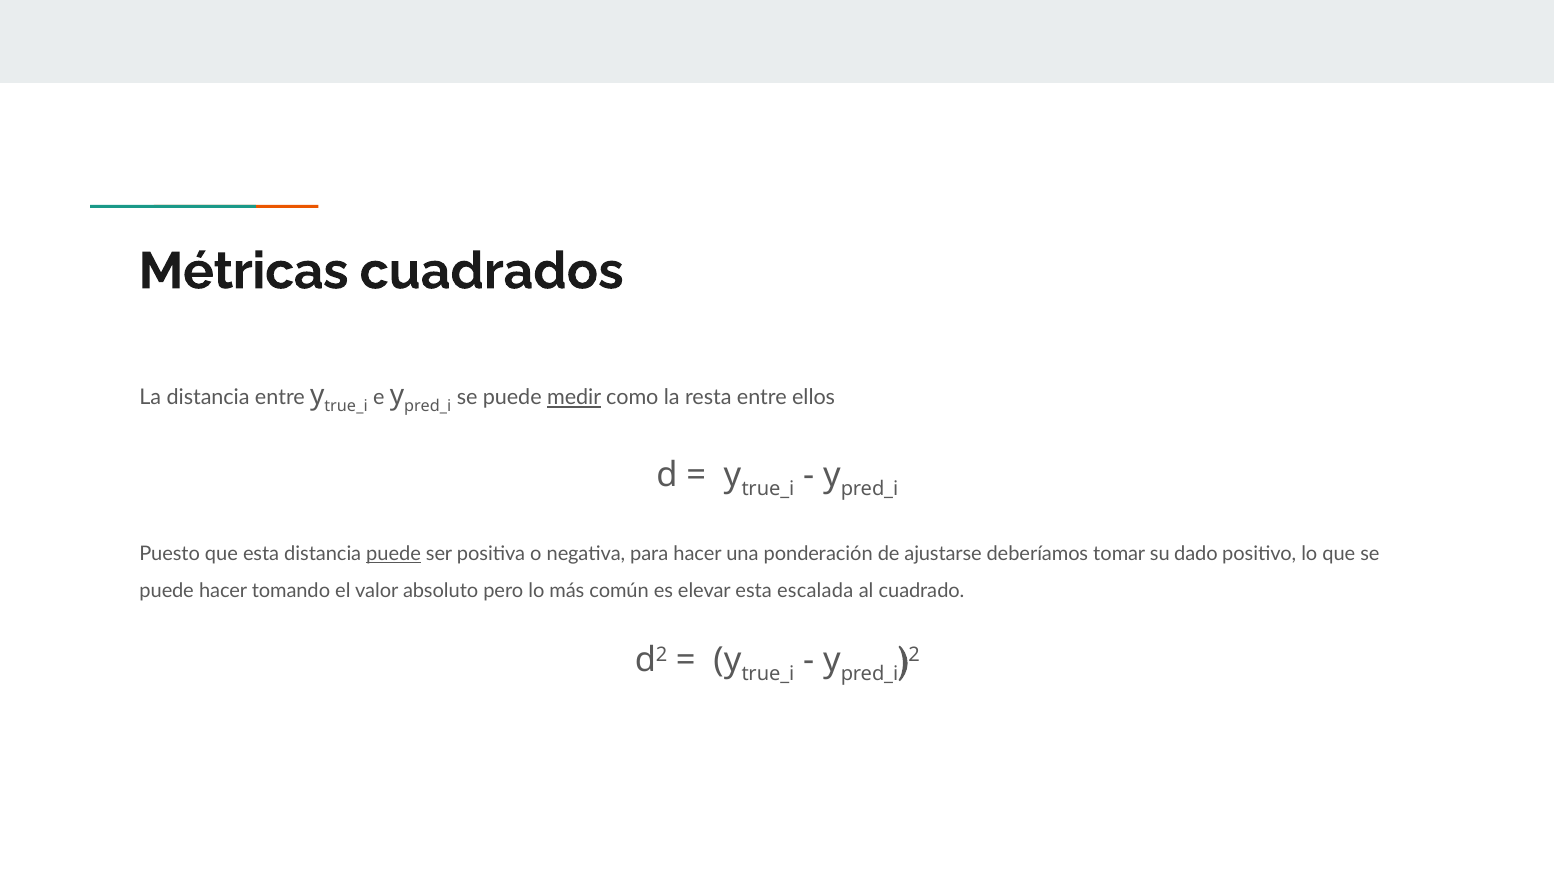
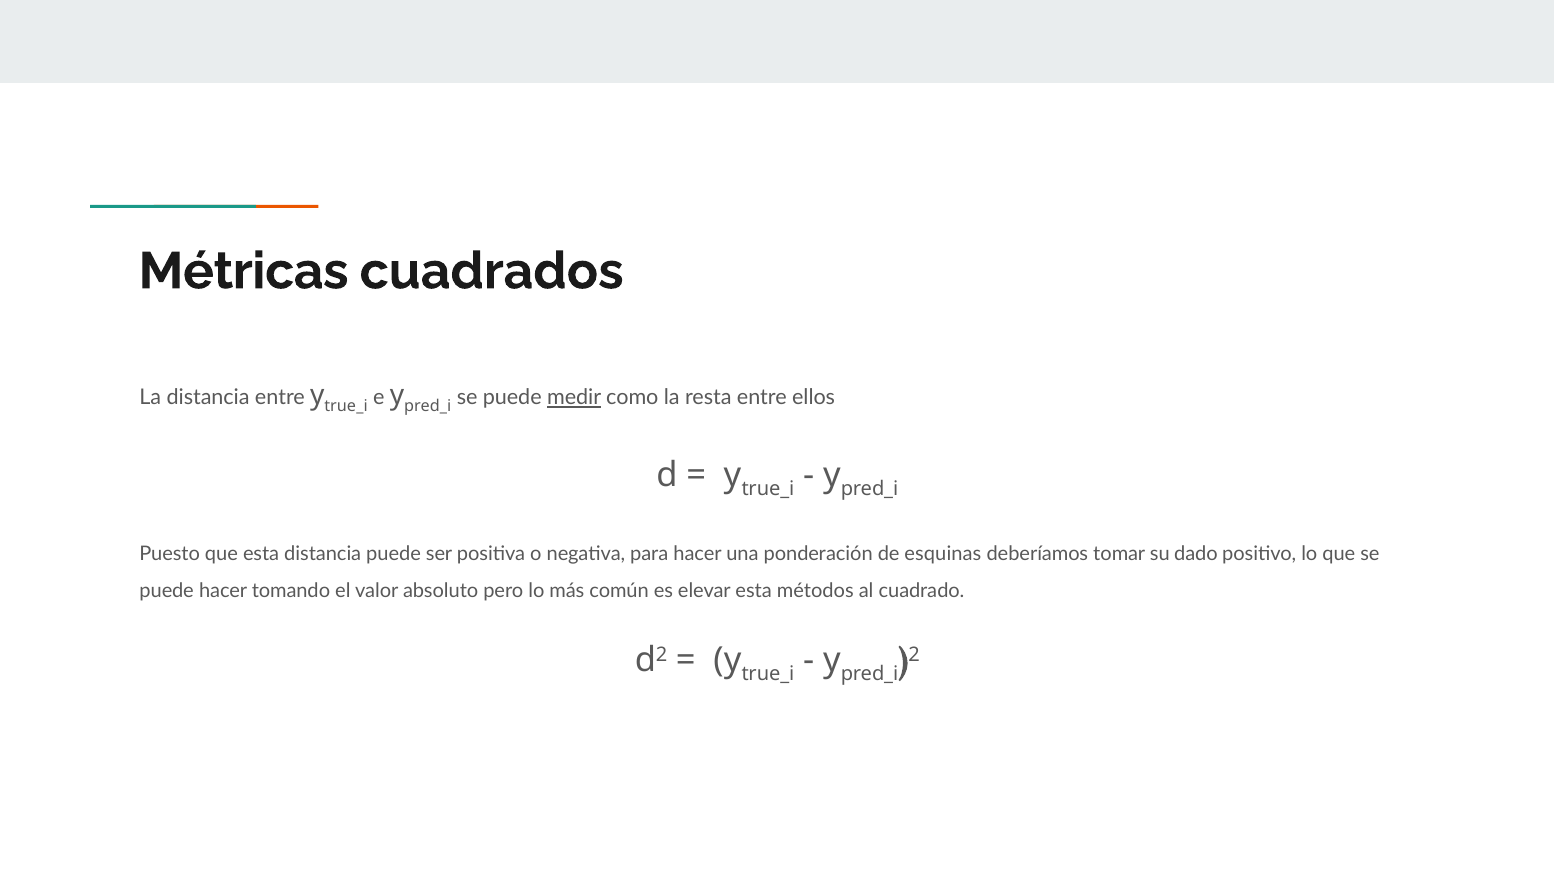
puede underline: present -> none (394, 554)
ajustarse: ajustarse -> esquinas (943, 554)
escalada: escalada -> métodos (815, 591)
